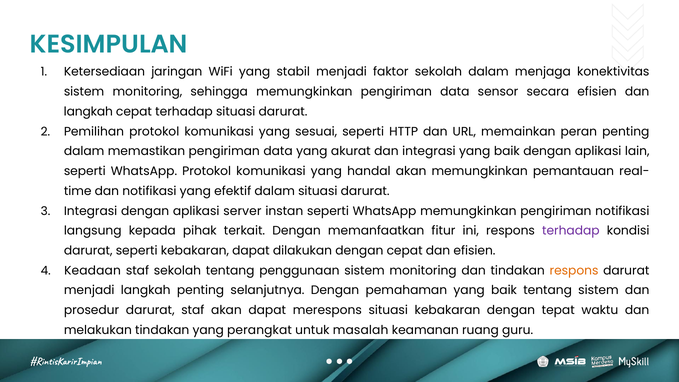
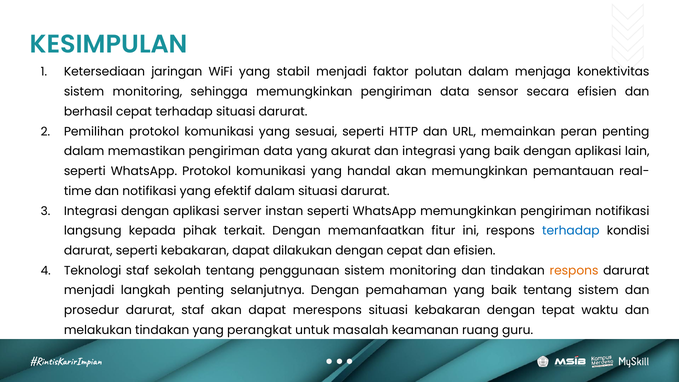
faktor sekolah: sekolah -> polutan (438, 72)
langkah: langkah -> berhasil (88, 112)
terhadap colour: purple -> blue (571, 231)
Keadaan: Keadaan -> Teknologi (93, 271)
